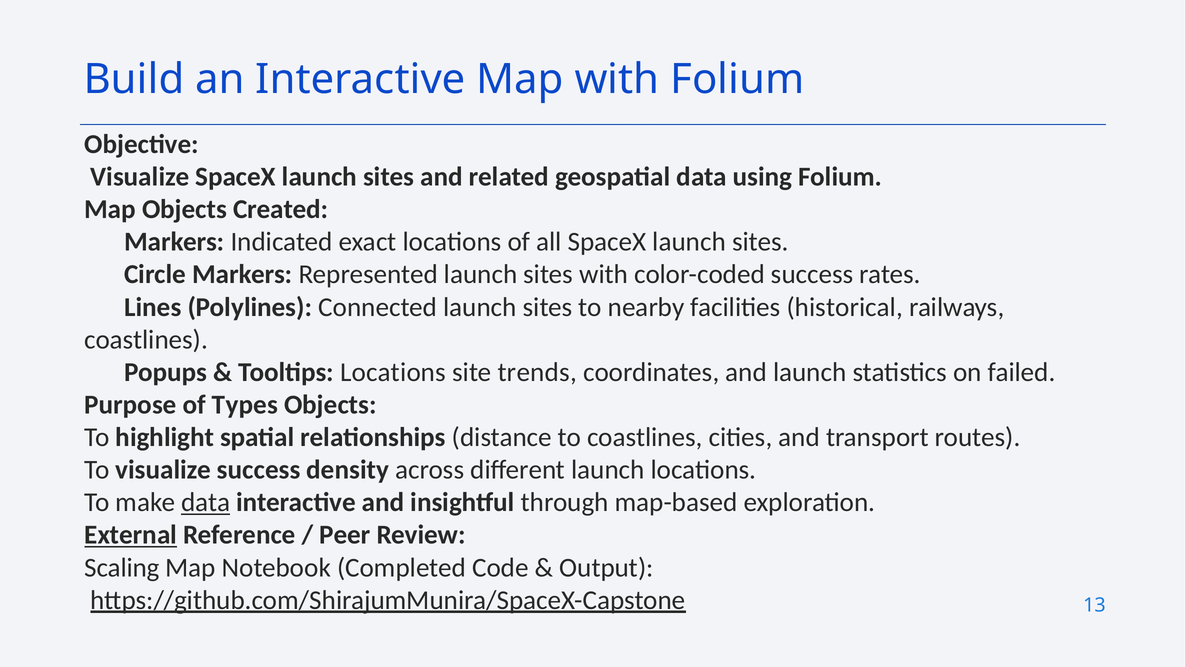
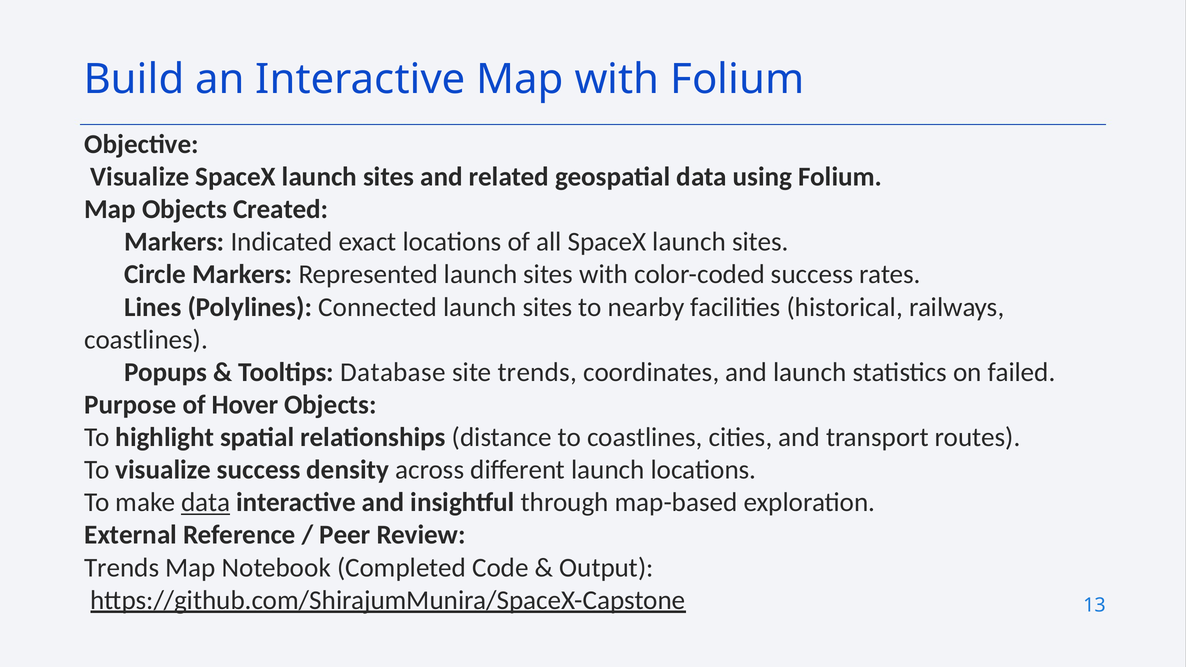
Tooltips Locations: Locations -> Database (393, 372)
Types: Types -> Hover (245, 405)
External underline: present -> none (131, 535)
Scaling: Scaling -> Trends (122, 568)
